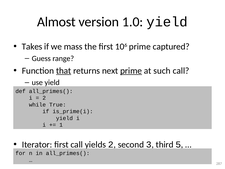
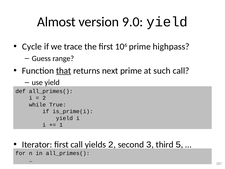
1.0: 1.0 -> 9.0 (133, 22)
Takes: Takes -> Cycle (32, 47)
mass: mass -> trace (73, 47)
captured: captured -> highpass (171, 47)
prime underline: present -> none (131, 71)
